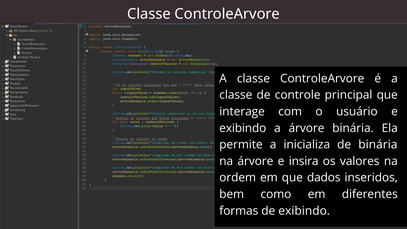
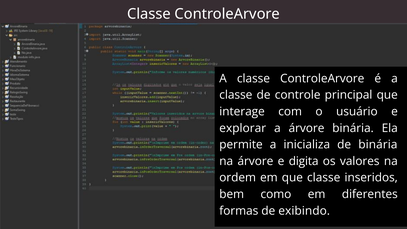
exibindo: exibindo -> explorar (243, 128)
insira: insira -> digita (304, 161)
que dados: dados -> classe (324, 178)
